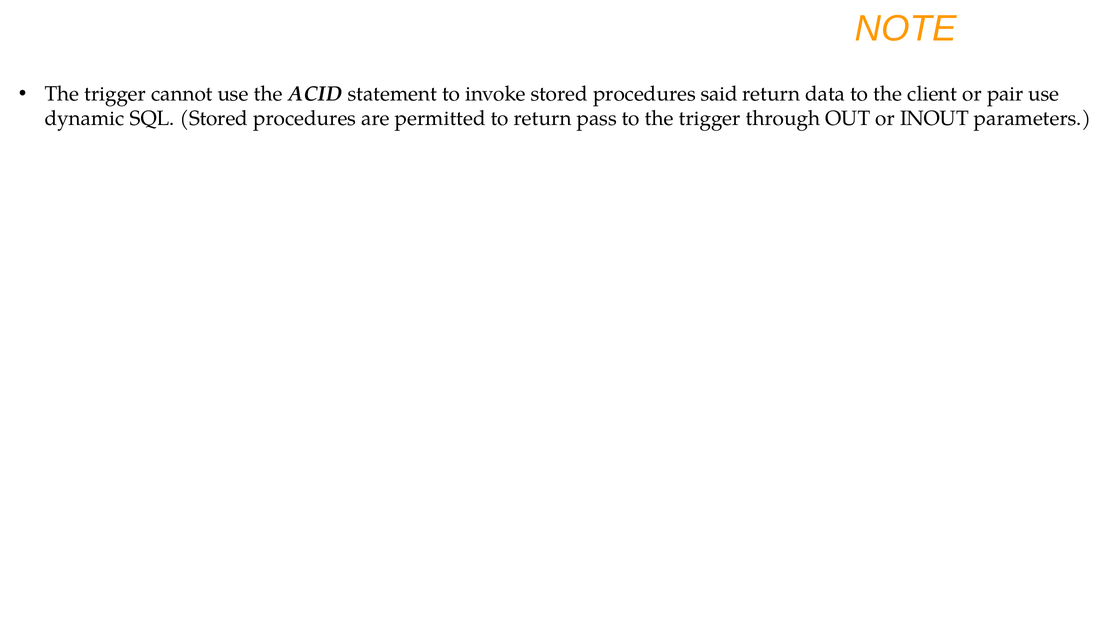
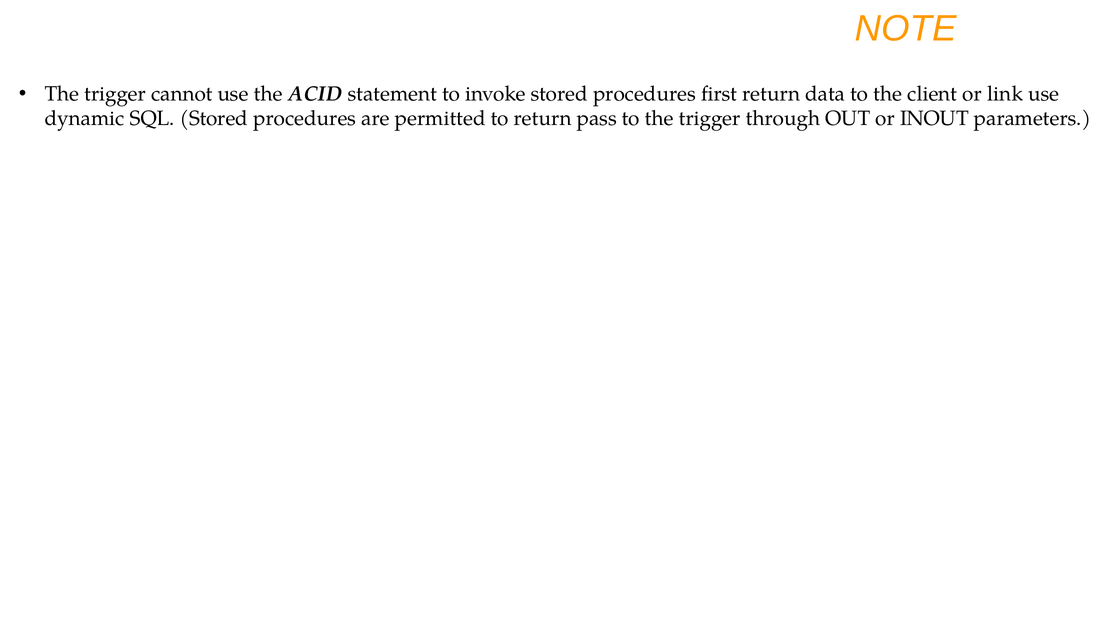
said: said -> first (719, 94)
pair: pair -> link (1005, 94)
